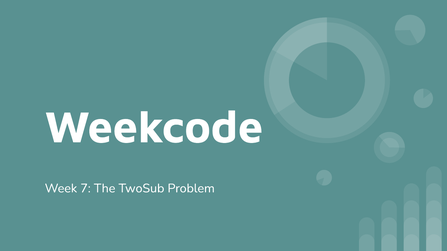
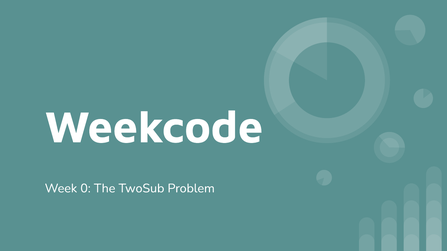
7: 7 -> 0 (86, 189)
